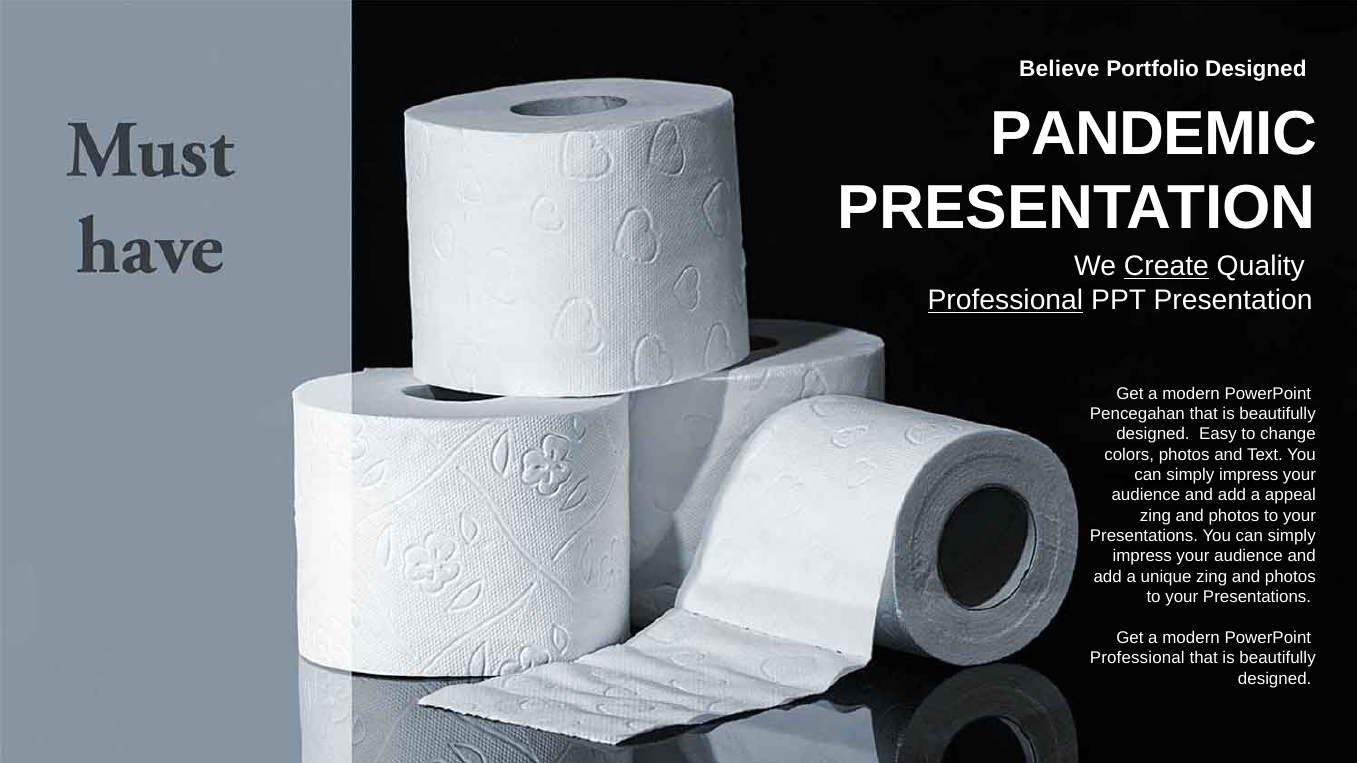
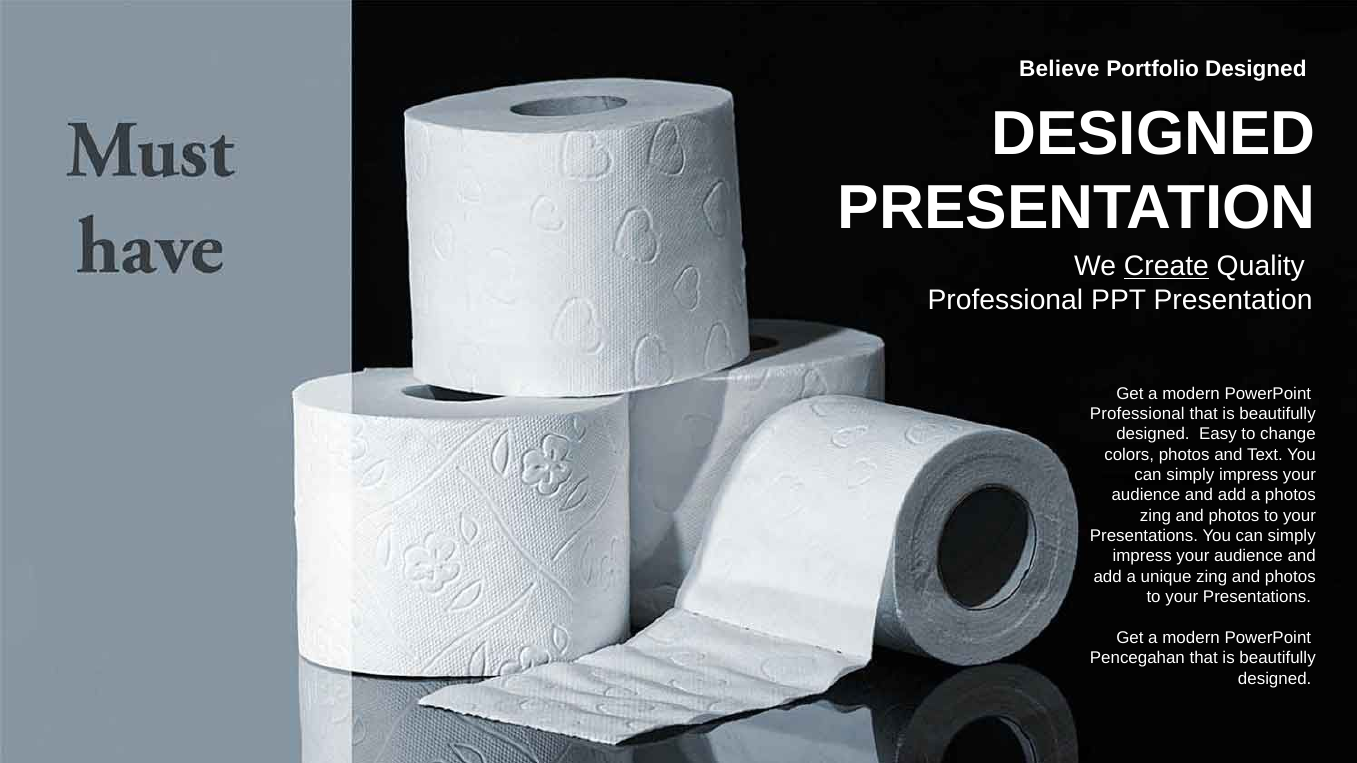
PANDEMIC: PANDEMIC -> DESIGNED (1153, 134)
Professional underline: present -> none (1005, 300)
Pencegahan: Pencegahan -> Professional (1137, 414)
a appeal: appeal -> photos (1290, 496)
Professional: Professional -> Pencegahan (1137, 658)
